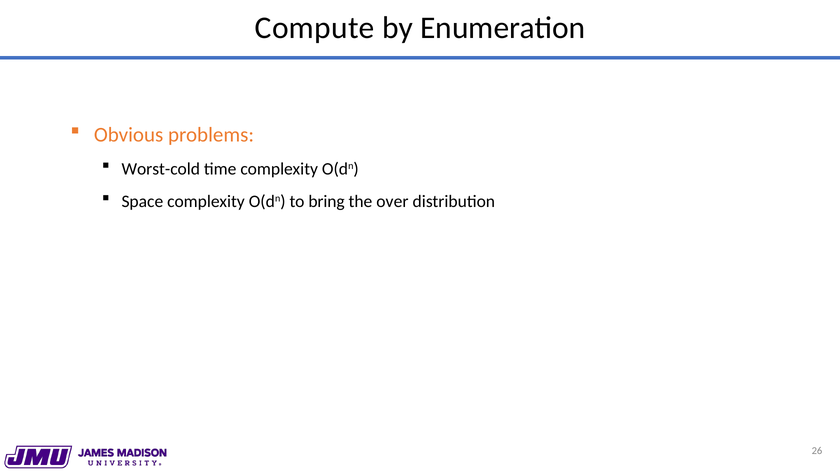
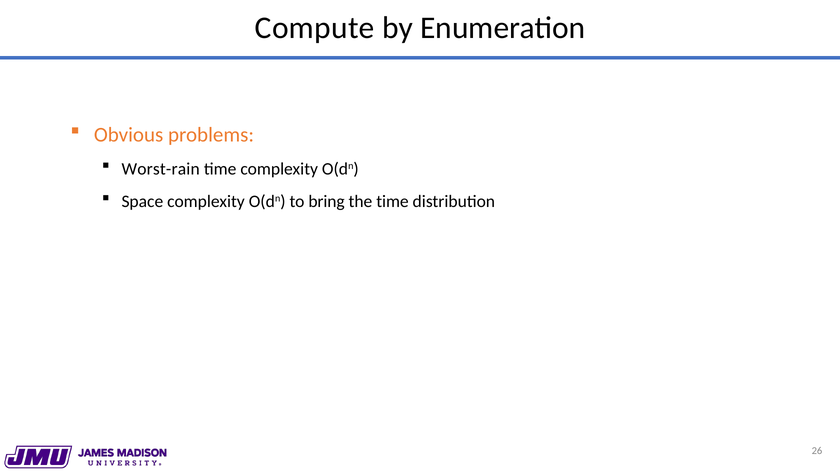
Worst-cold: Worst-cold -> Worst-rain (161, 169)
the over: over -> time (392, 202)
